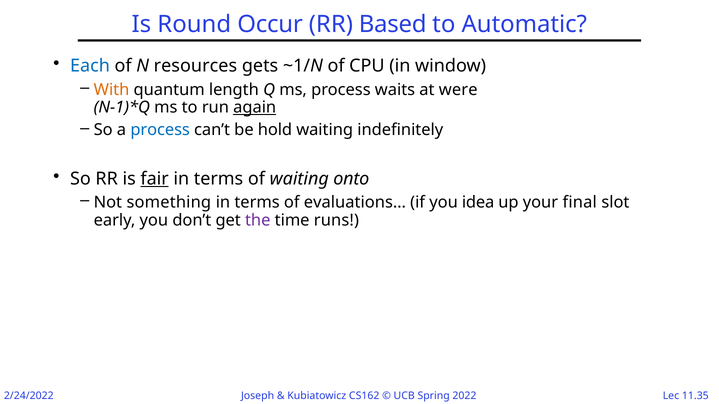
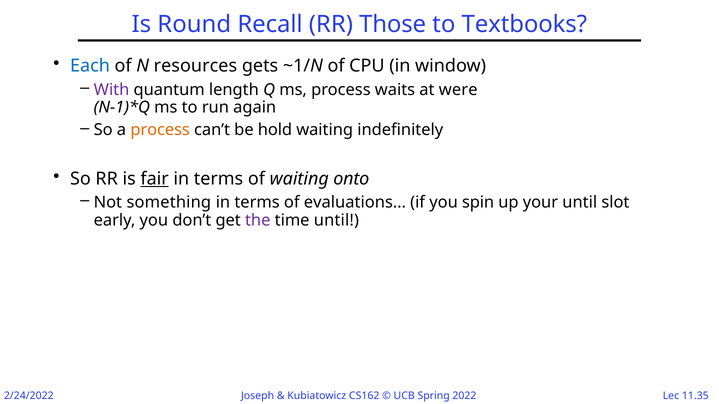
Occur: Occur -> Recall (270, 25)
Based: Based -> Those (393, 25)
Automatic: Automatic -> Textbooks (524, 25)
With colour: orange -> purple (112, 90)
again underline: present -> none (255, 107)
process colour: blue -> orange (160, 130)
idea: idea -> spin (478, 203)
your final: final -> until (580, 203)
time runs: runs -> until (336, 220)
